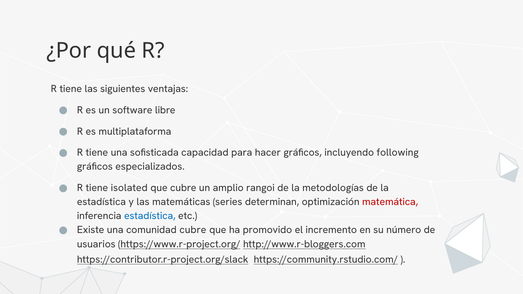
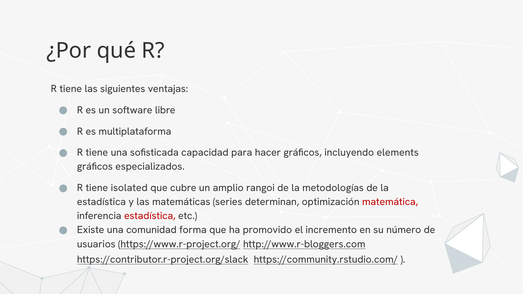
following: following -> elements (398, 153)
estadística colour: blue -> red (150, 216)
comunidad cubre: cubre -> forma (193, 230)
